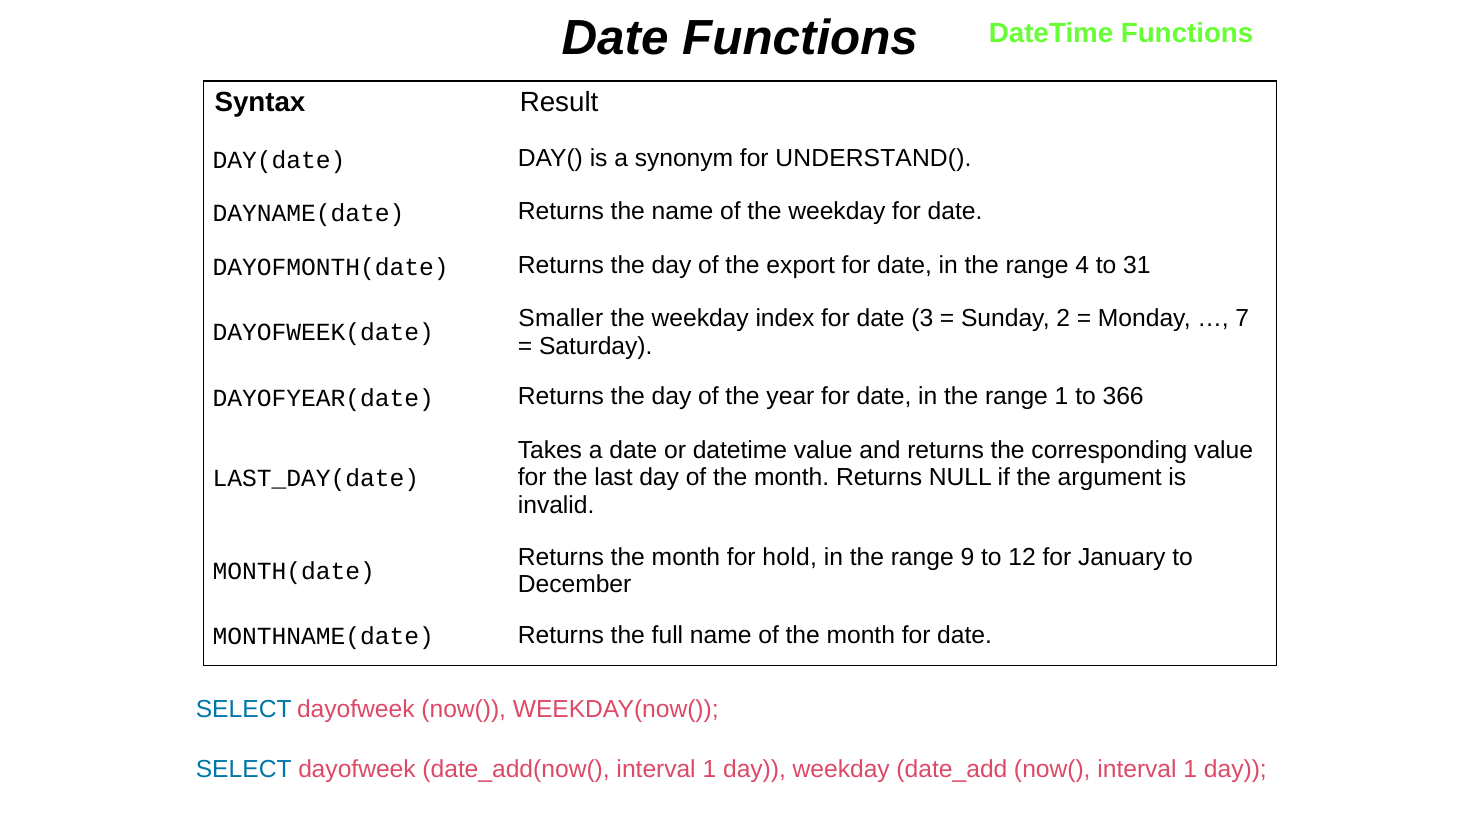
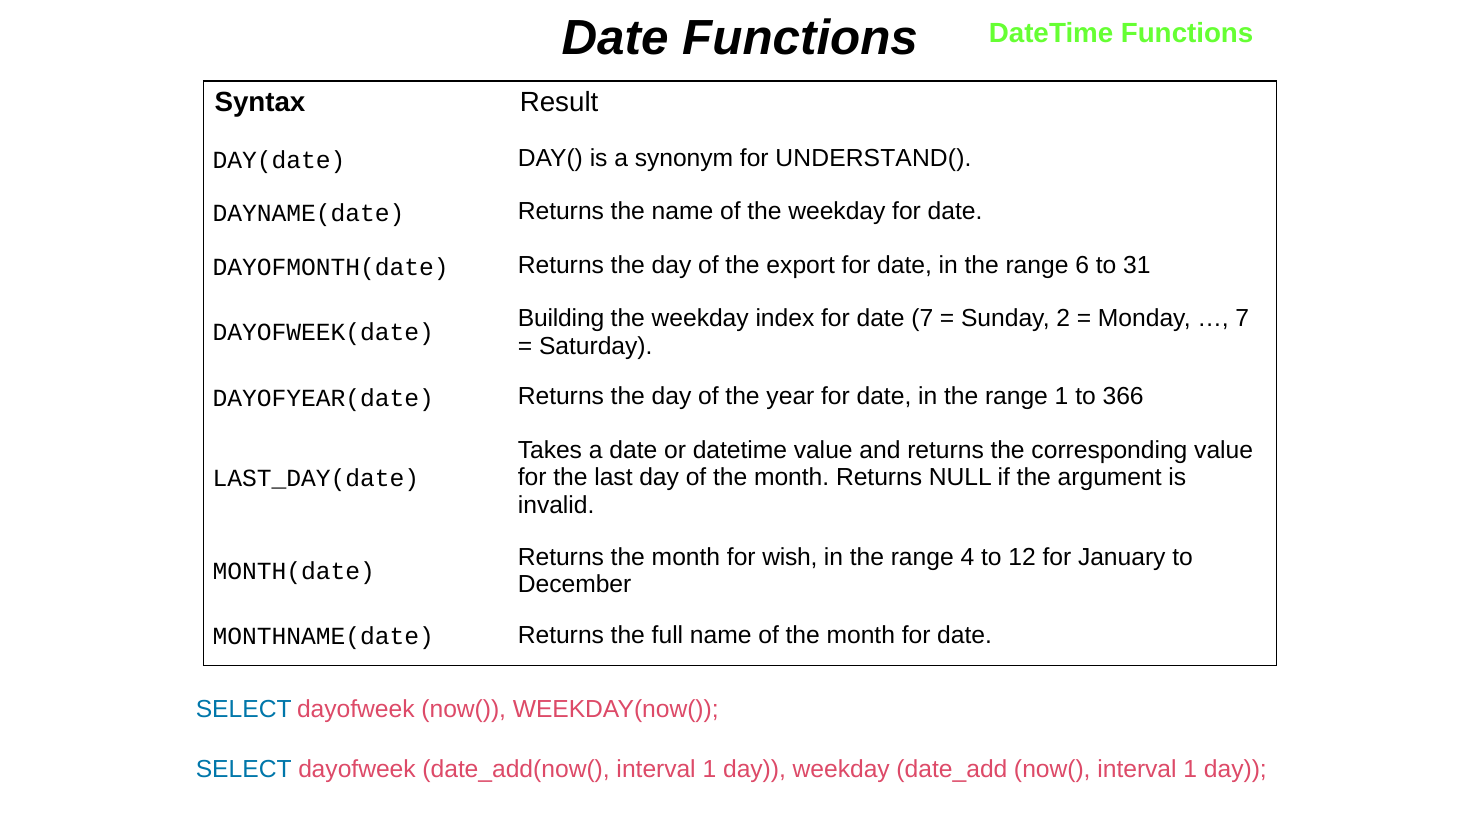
4: 4 -> 6 (1082, 265)
Smaller: Smaller -> Building (561, 319)
date 3: 3 -> 7 (922, 319)
hold: hold -> wish (790, 558)
9: 9 -> 4 (967, 558)
